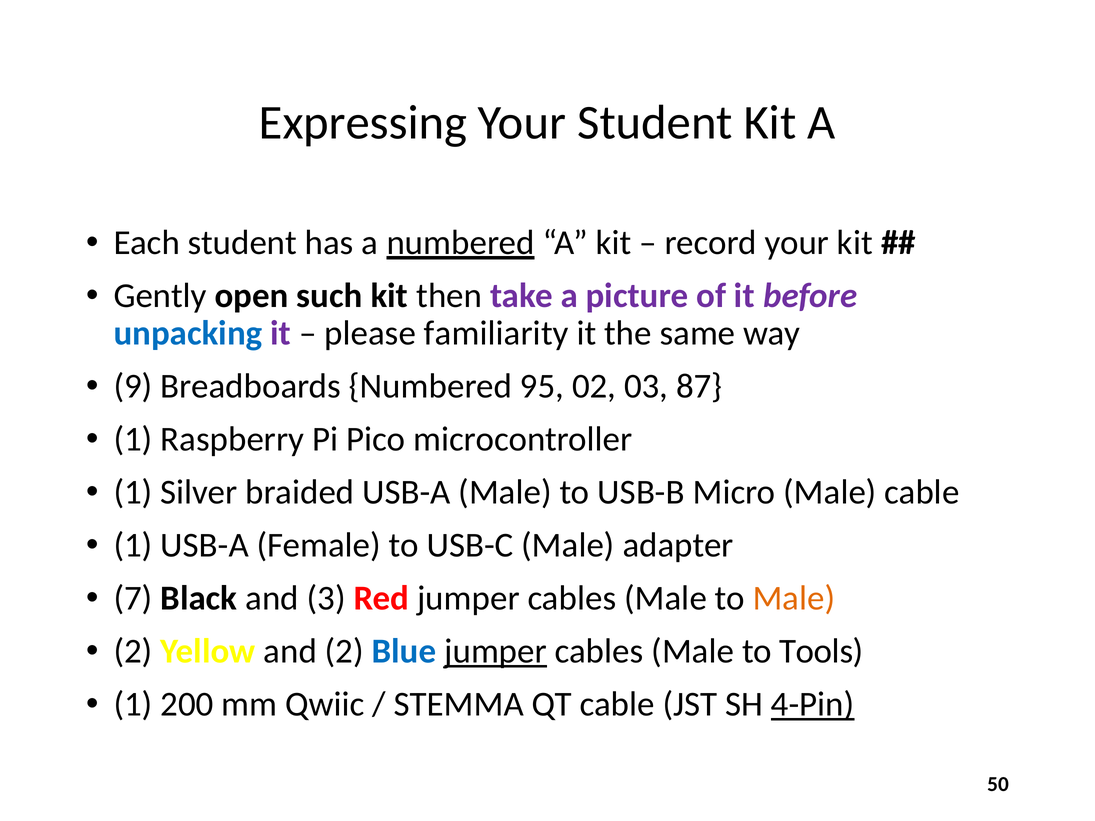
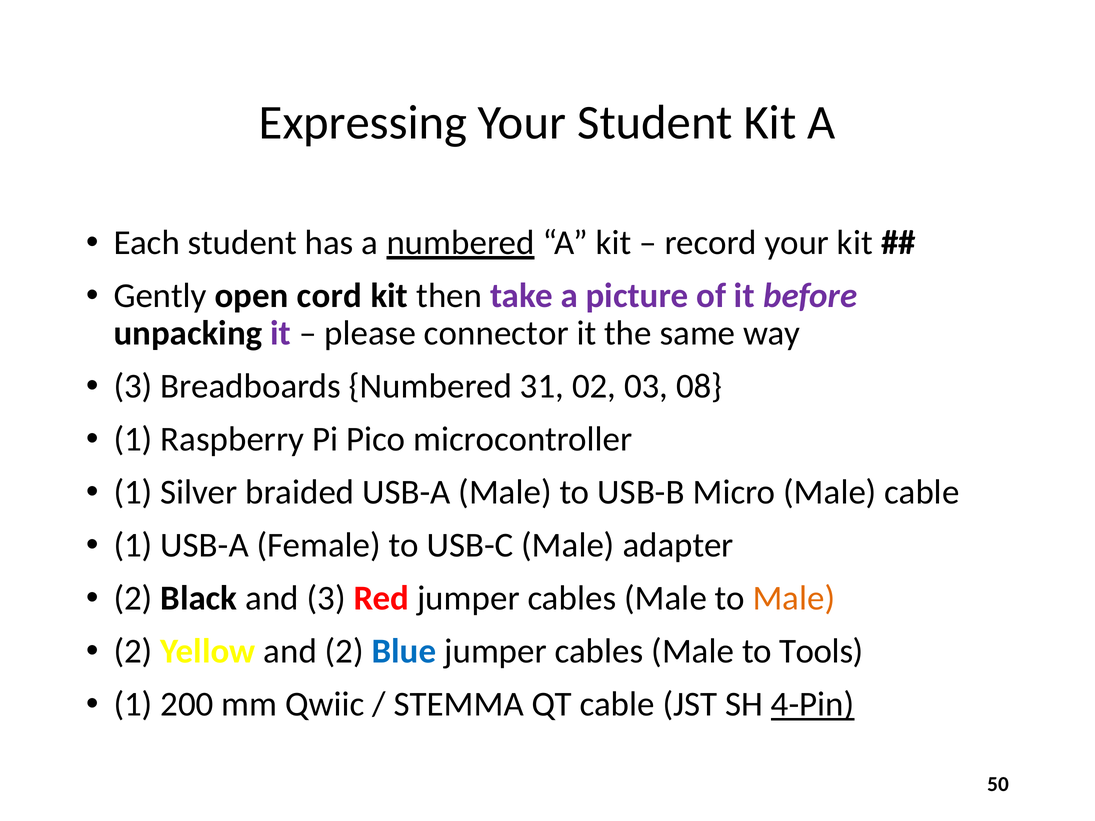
such: such -> cord (329, 296)
unpacking colour: blue -> black (188, 334)
familiarity: familiarity -> connector (496, 334)
9: 9 -> 3 (133, 386)
95: 95 -> 31 (542, 386)
87: 87 -> 08 (699, 386)
7: 7 -> 2 (133, 598)
jumper underline: present -> none (496, 651)
